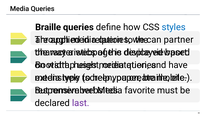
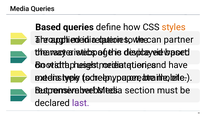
Braille: Braille -> Based (48, 27)
styles colour: blue -> orange (174, 27)
favorite: favorite -> section (140, 90)
